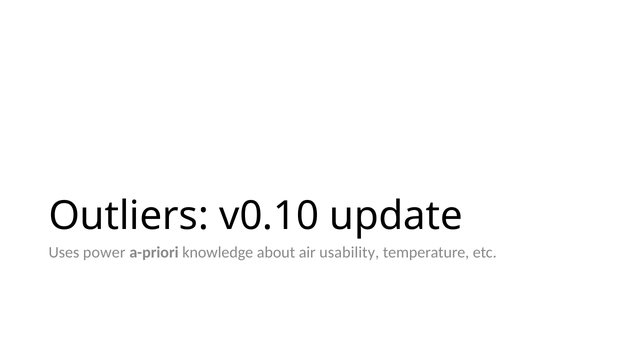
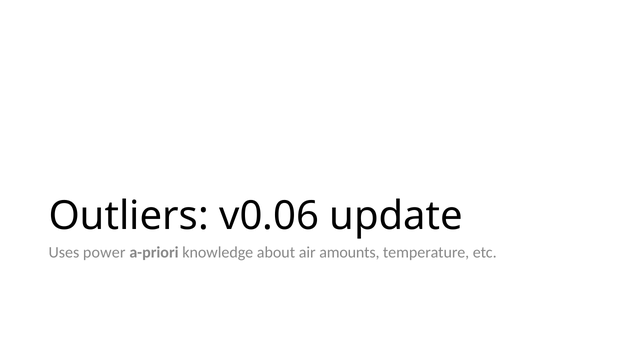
v0.10: v0.10 -> v0.06 (269, 216)
usability: usability -> amounts (349, 252)
